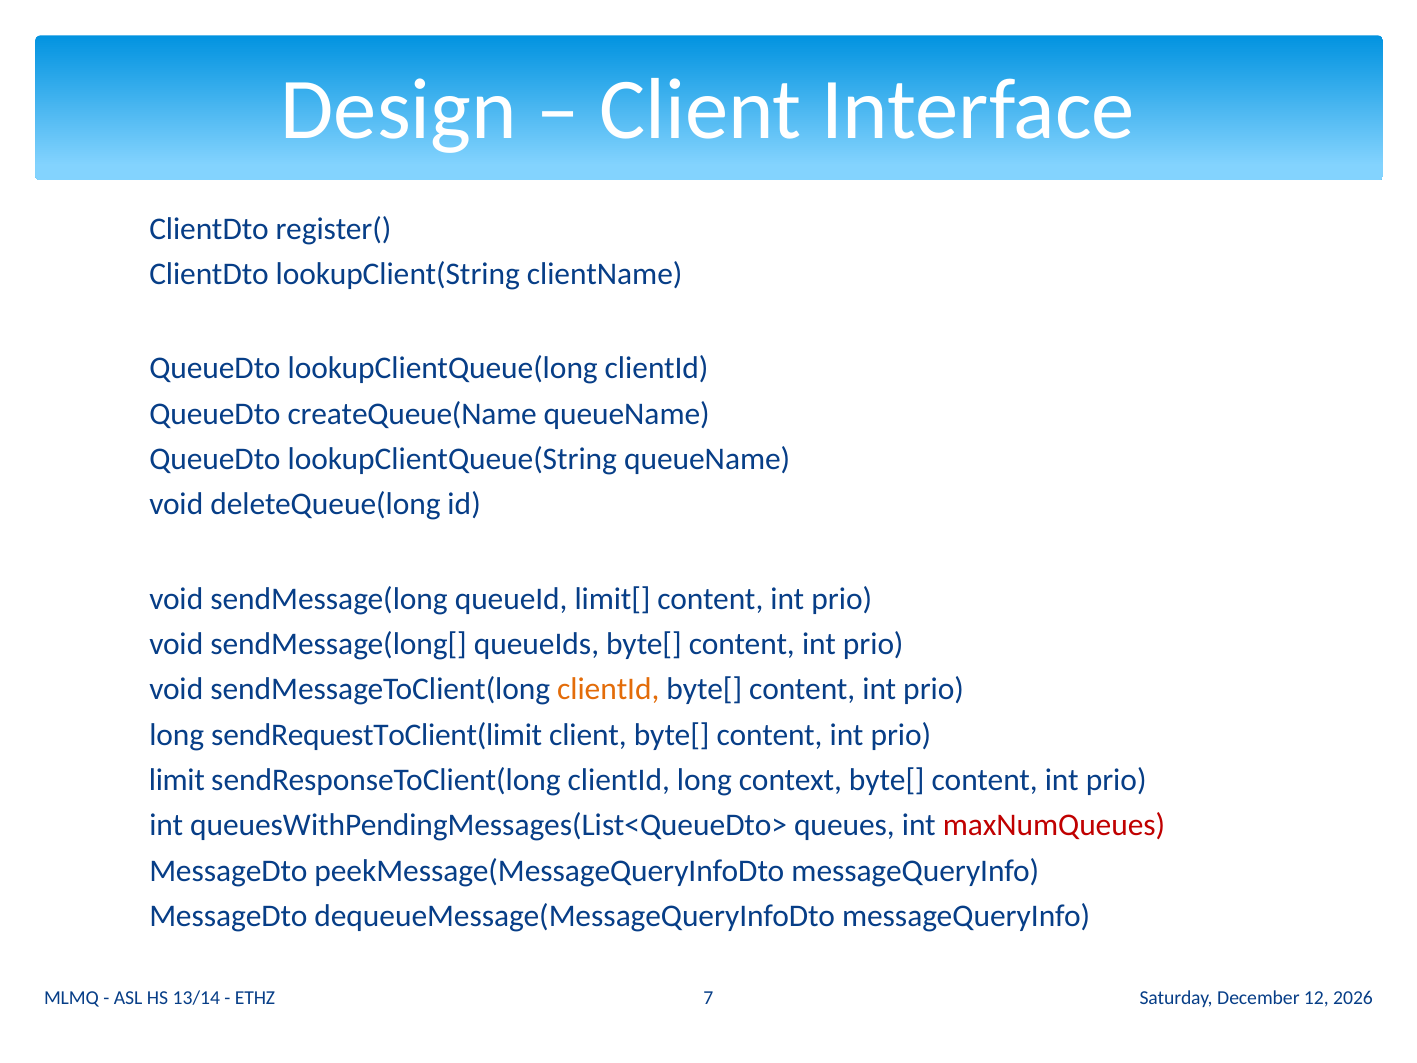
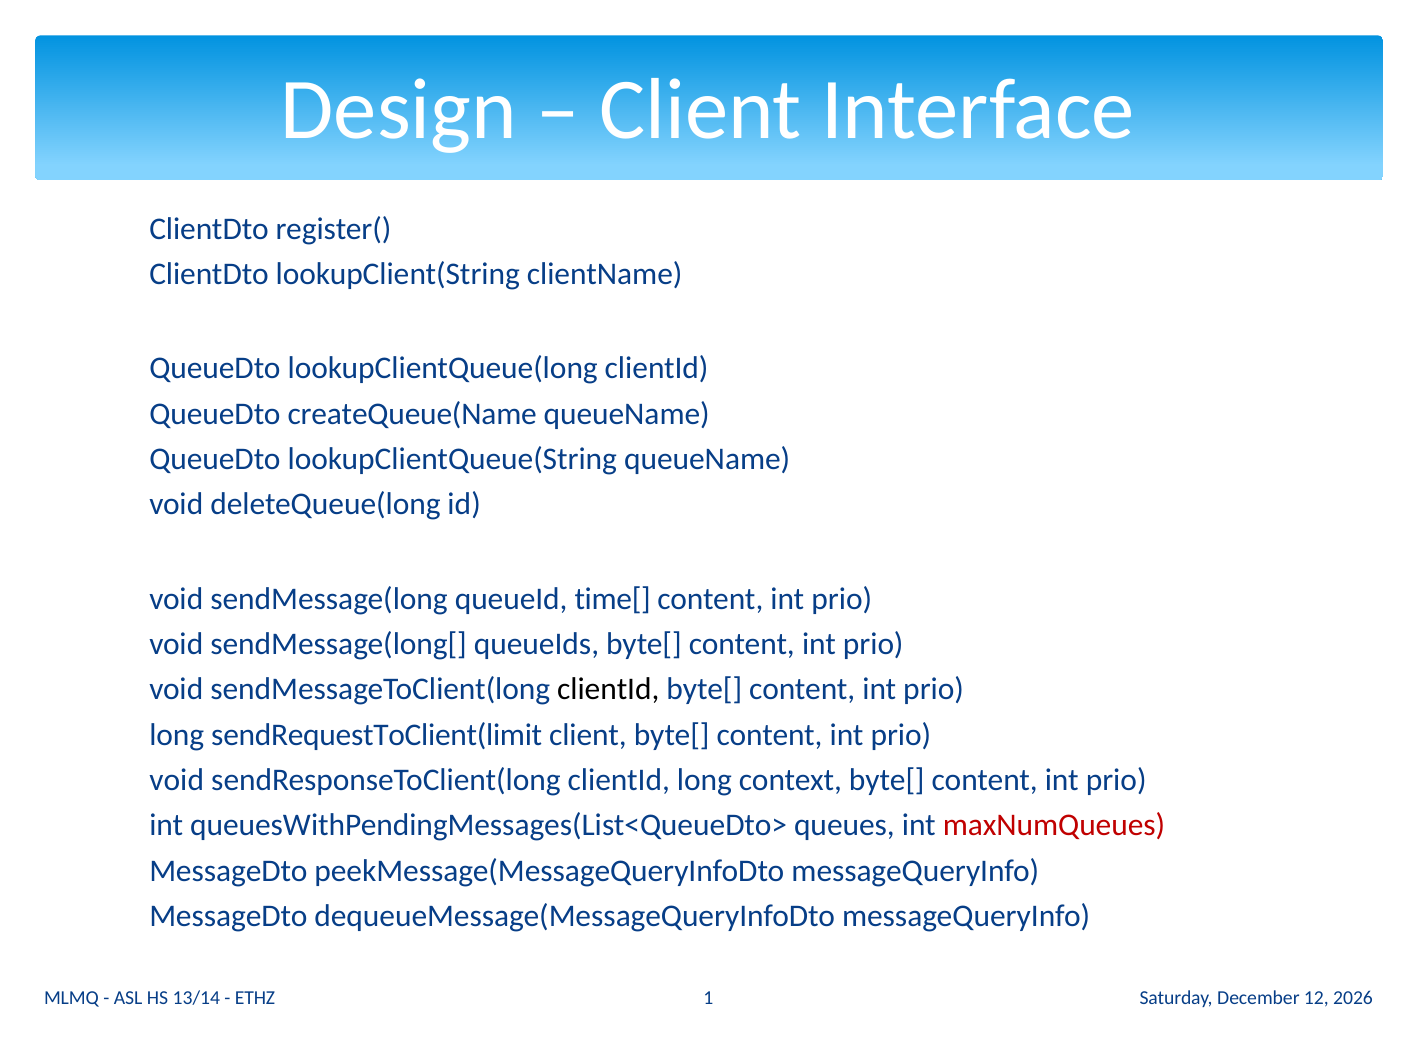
limit[: limit[ -> time[ (613, 599)
clientId colour: orange -> black (608, 689)
limit: limit -> void (177, 780)
7: 7 -> 1 (708, 998)
